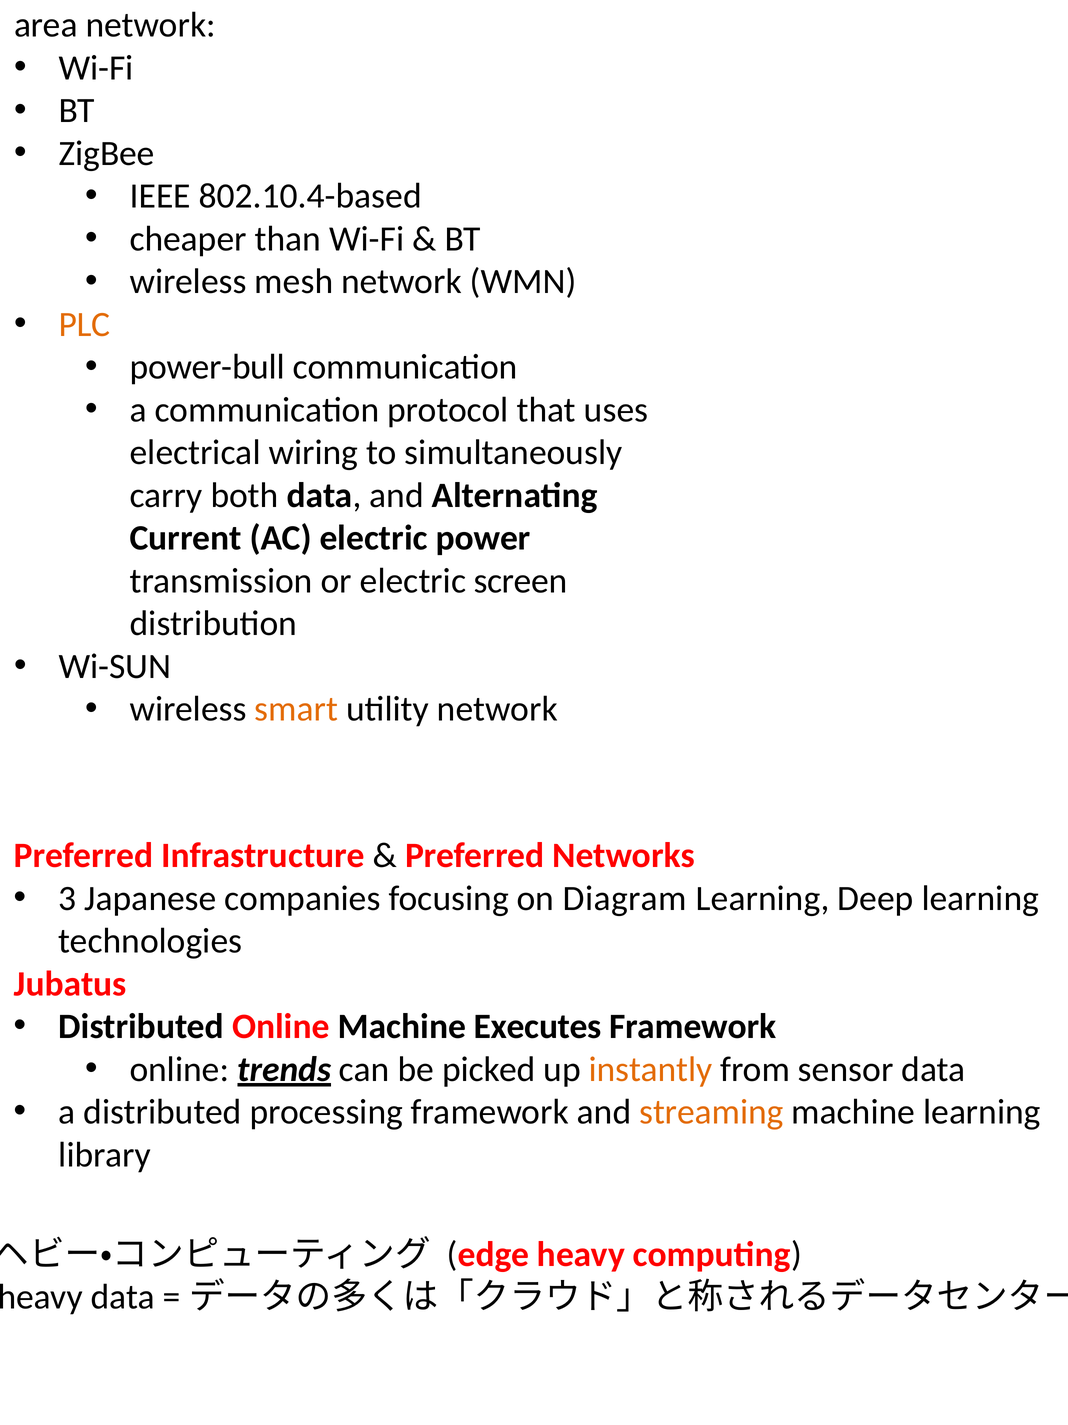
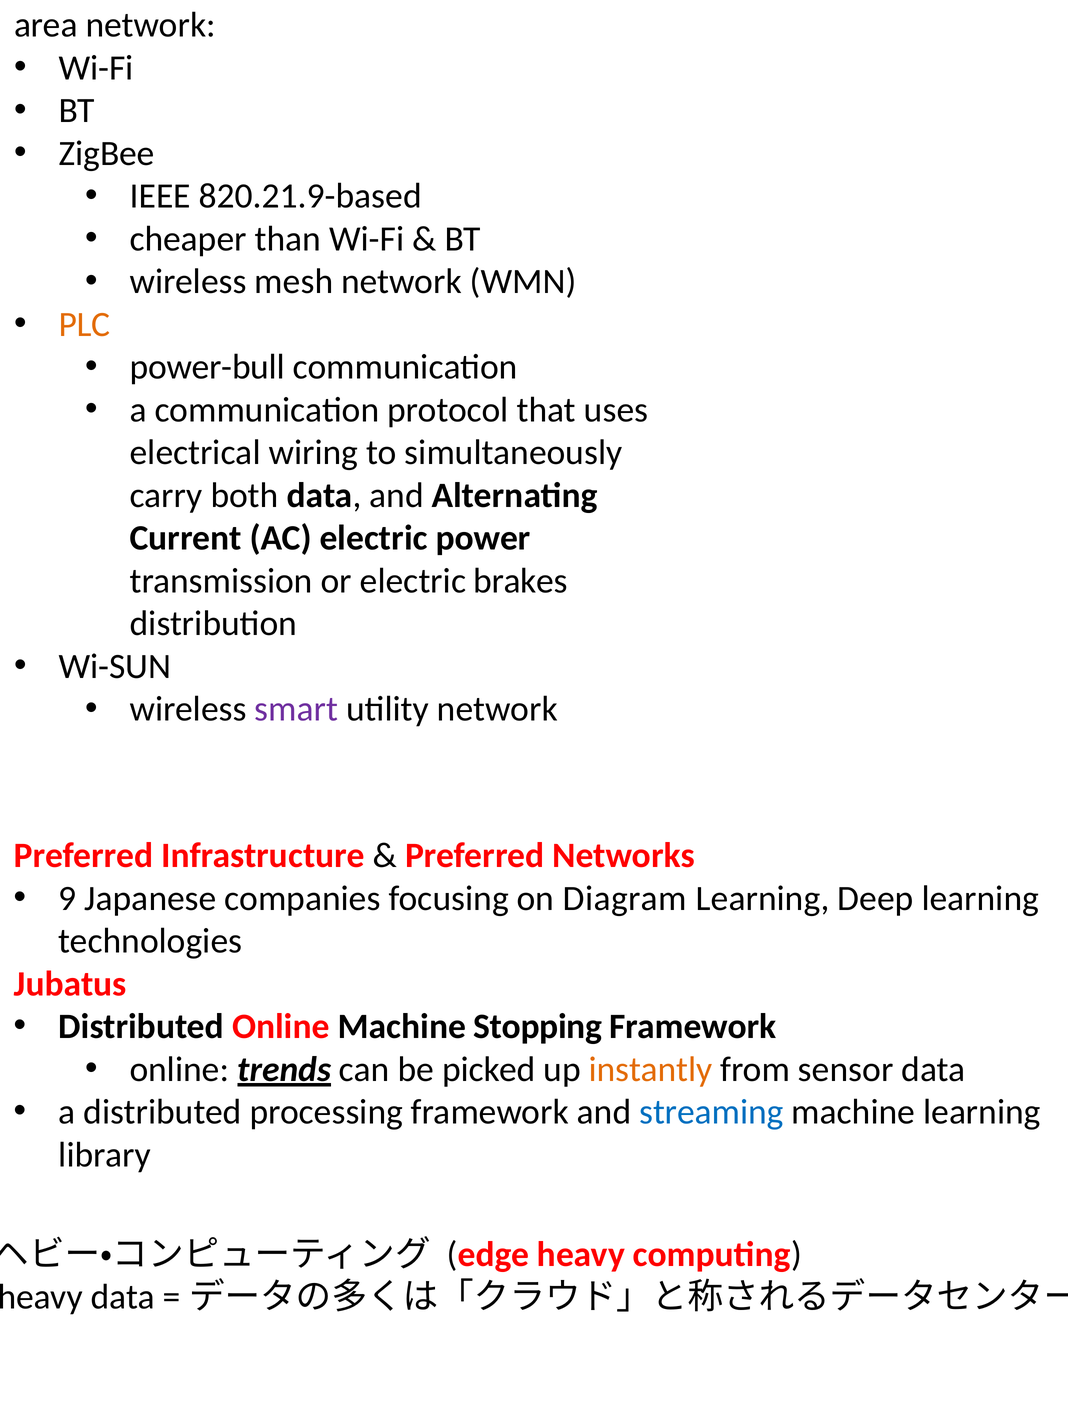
802.10.4-based: 802.10.4-based -> 820.21.9-based (310, 196)
screen: screen -> brakes (520, 581)
smart colour: orange -> purple (296, 709)
3: 3 -> 9 (67, 898)
Executes: Executes -> Stopping (538, 1026)
streaming colour: orange -> blue (711, 1111)
